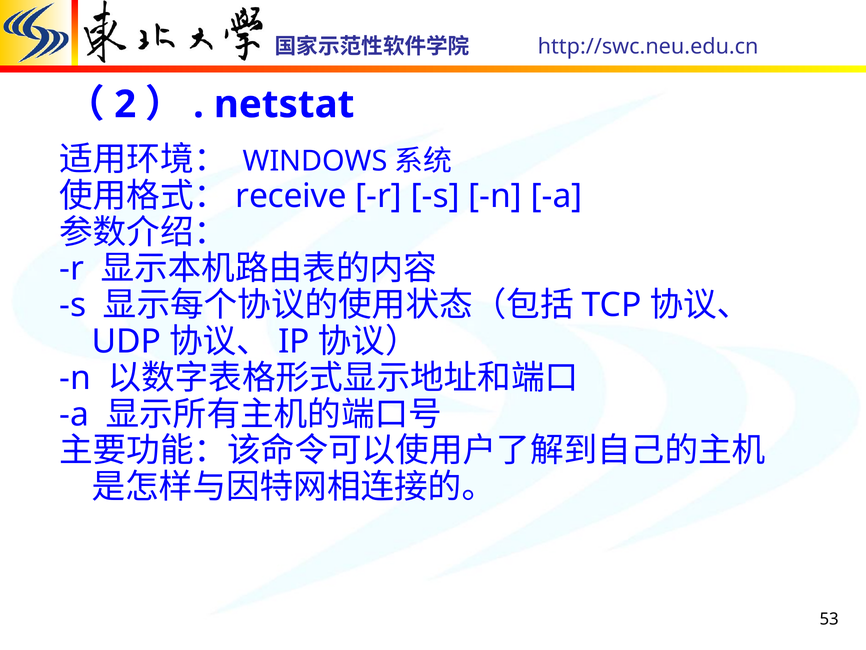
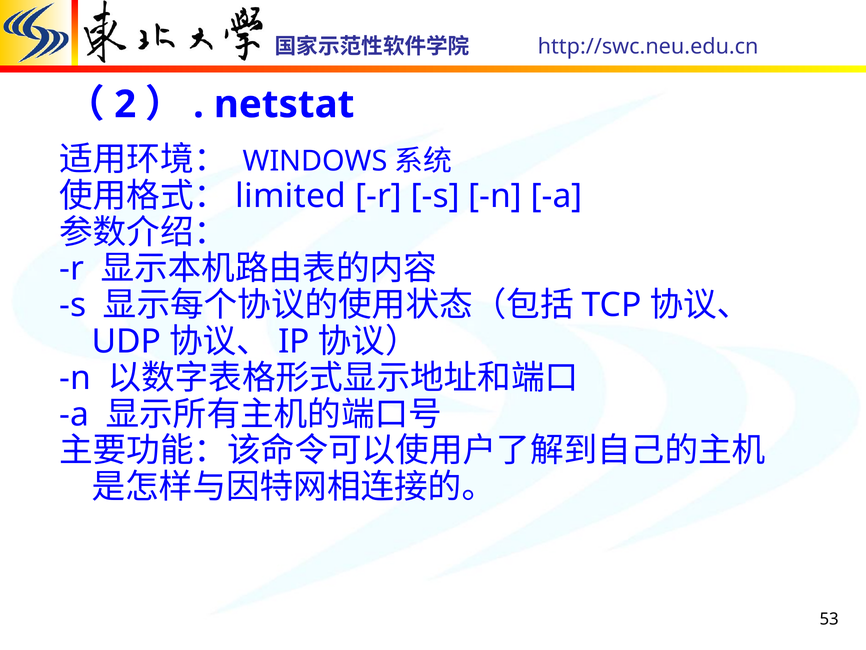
receive: receive -> limited (291, 196)
